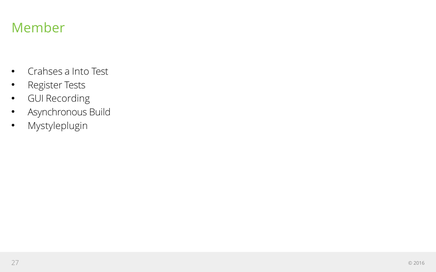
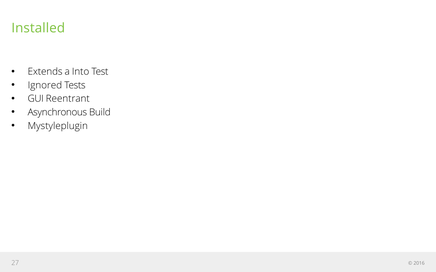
Member: Member -> Installed (38, 28)
Crahses: Crahses -> Extends (45, 72)
Register: Register -> Ignored (45, 85)
Recording: Recording -> Reentrant (68, 99)
